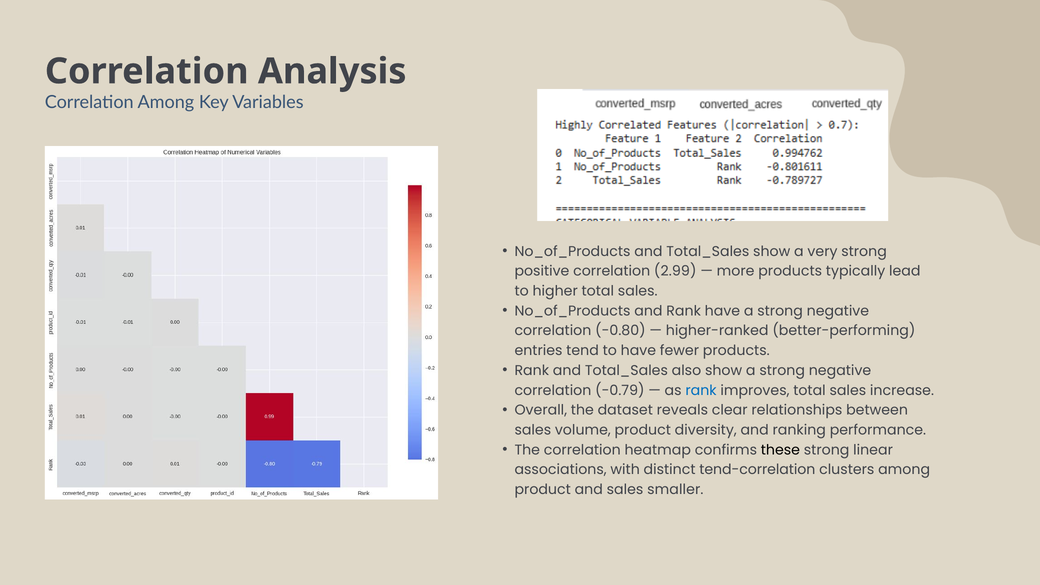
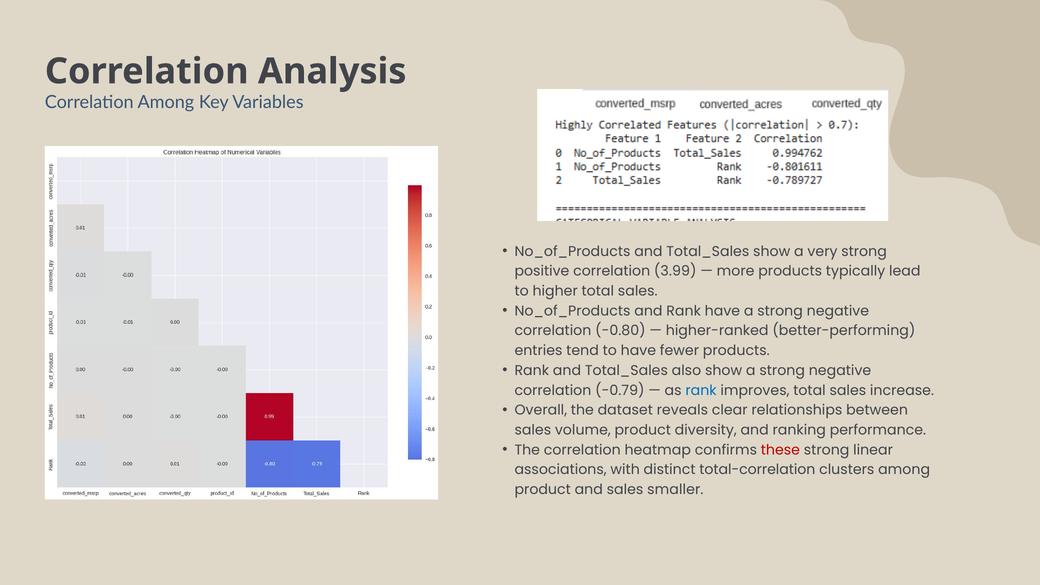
2.99: 2.99 -> 3.99 (675, 271)
these colour: black -> red (780, 450)
tend-correlation: tend-correlation -> total-correlation (757, 470)
